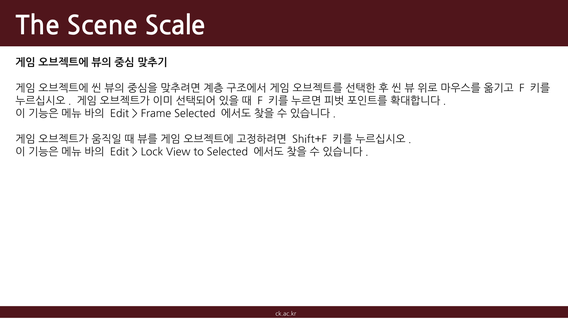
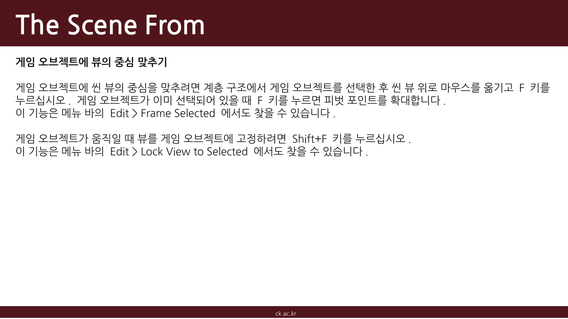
Scale: Scale -> From (175, 26)
